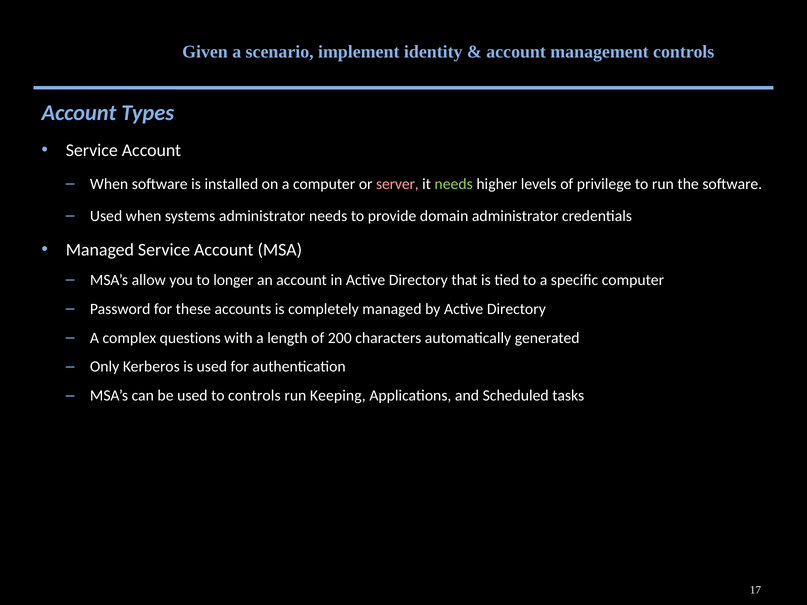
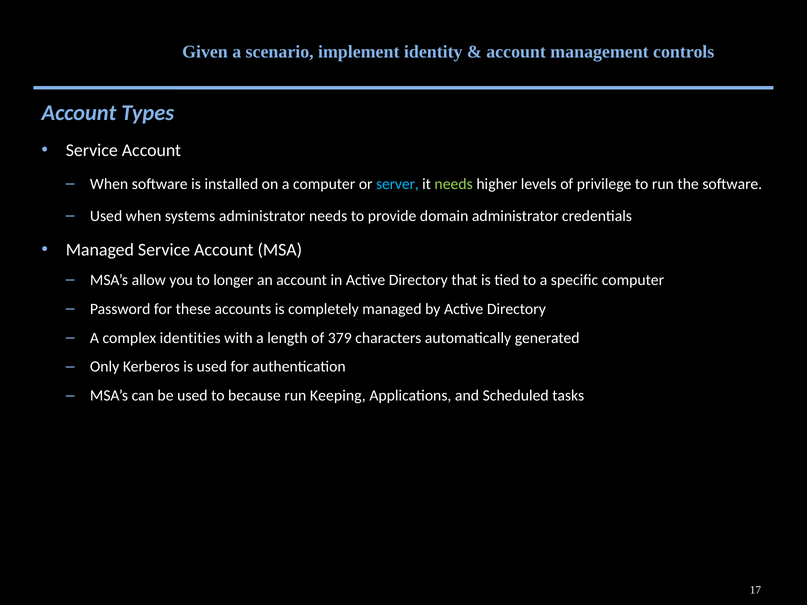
server colour: pink -> light blue (397, 184)
questions: questions -> identities (190, 338)
200: 200 -> 379 (340, 338)
to controls: controls -> because (254, 396)
